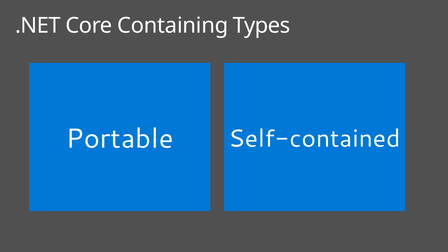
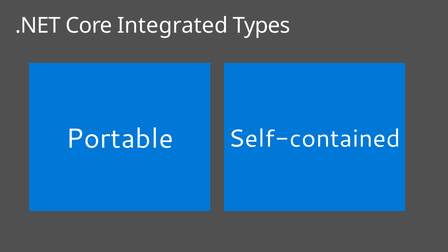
Containing: Containing -> Integrated (173, 26)
